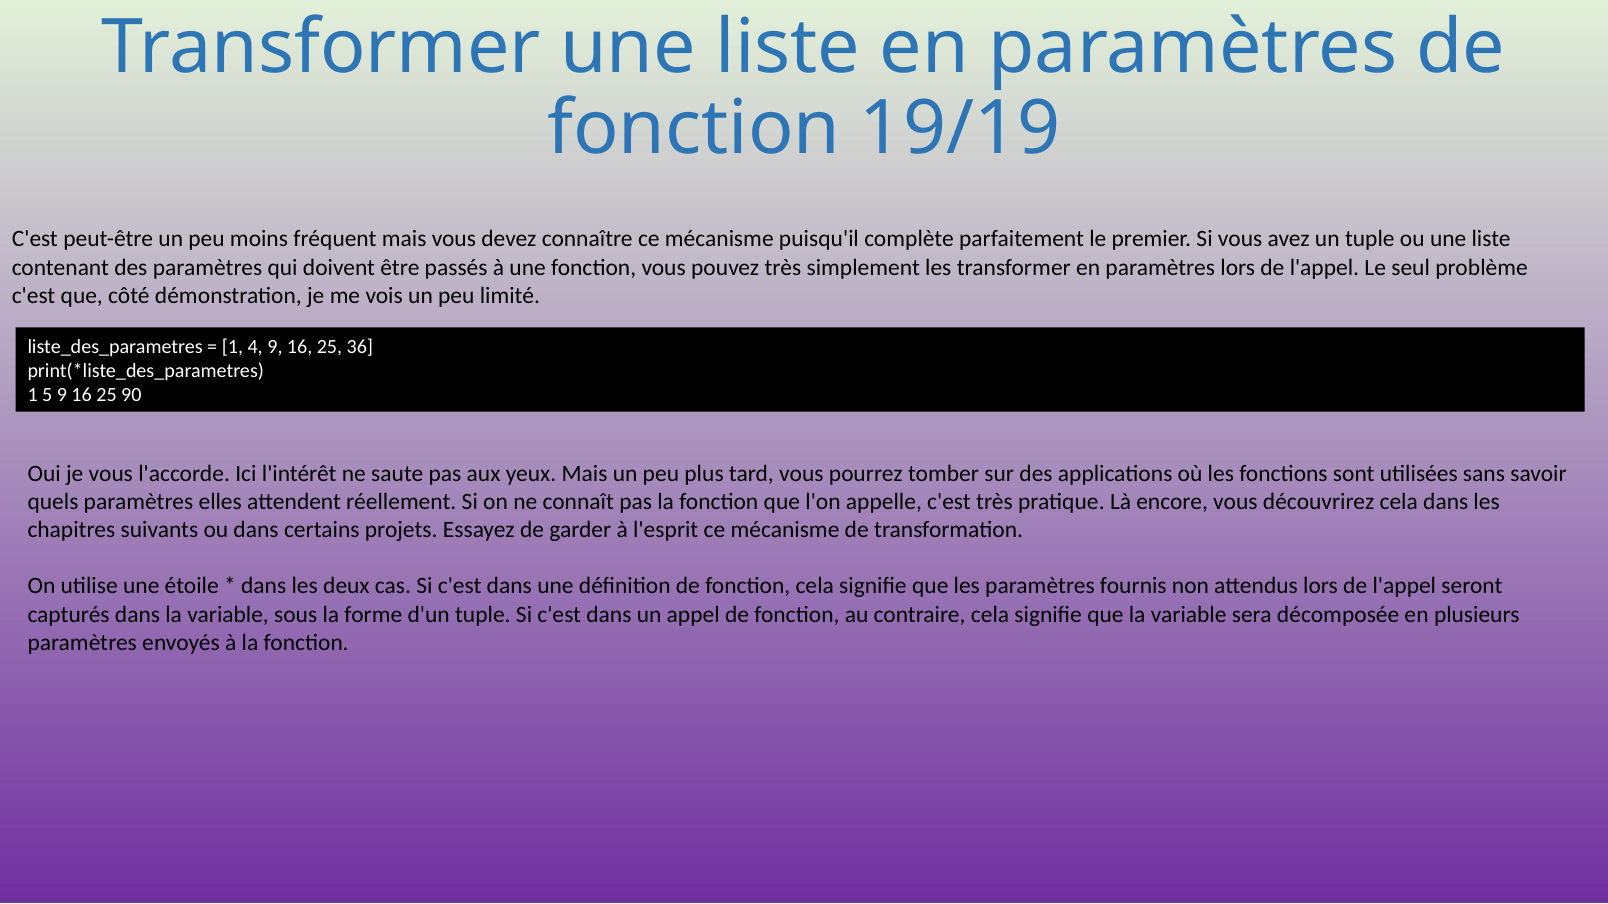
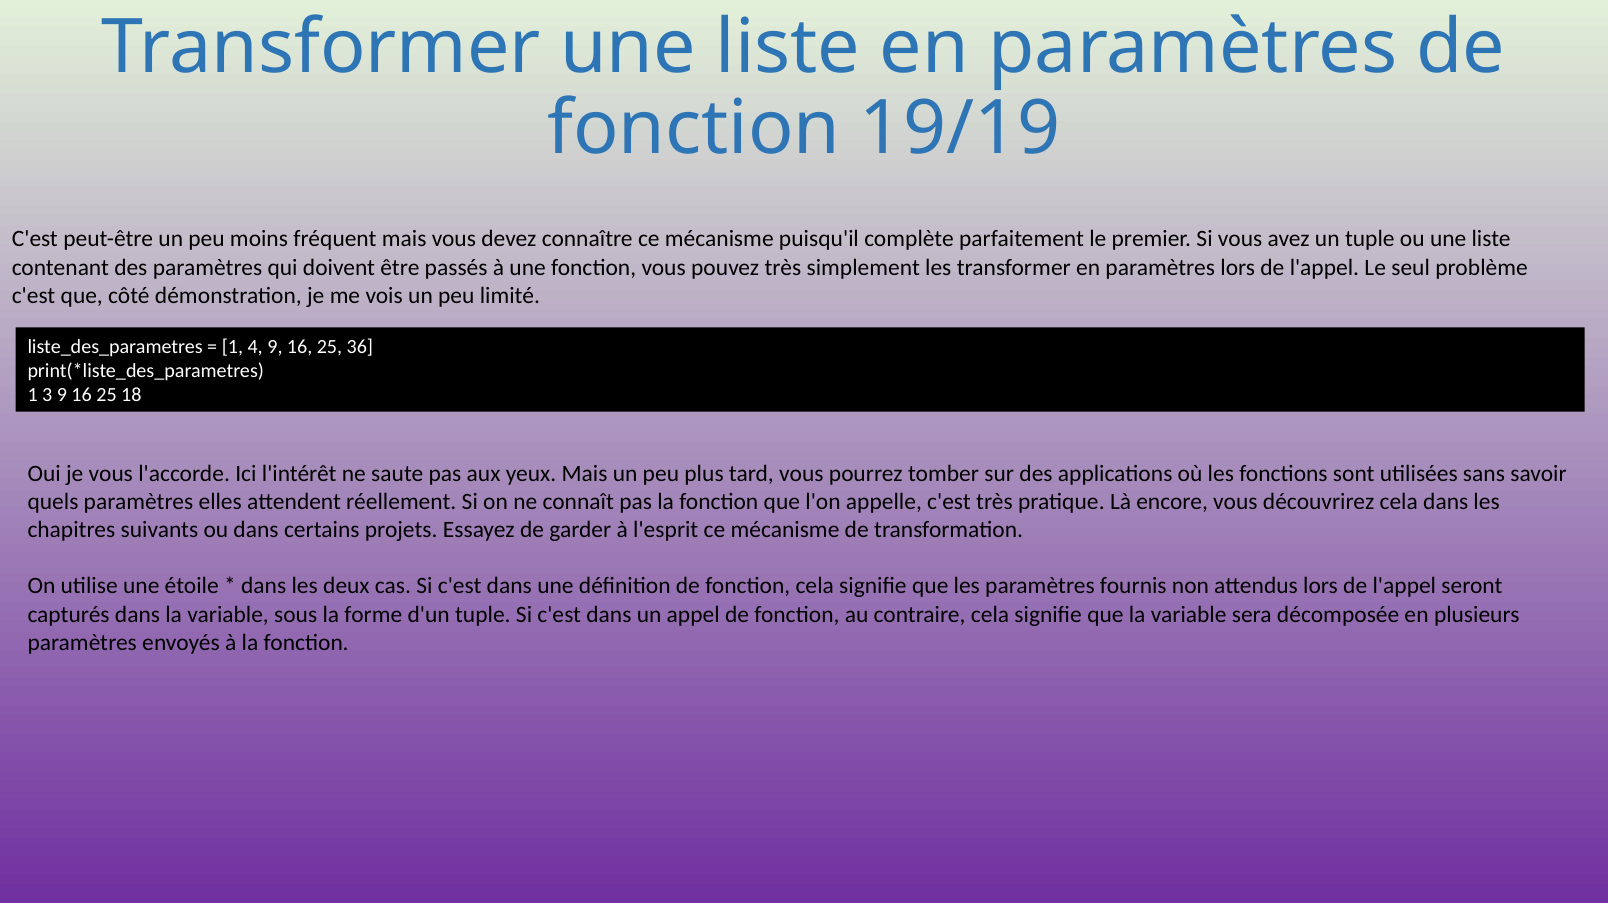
5: 5 -> 3 (47, 395)
90: 90 -> 18 (131, 395)
